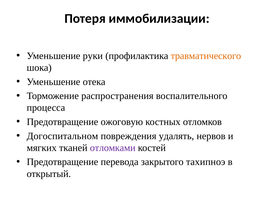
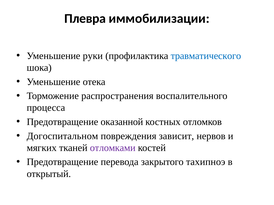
Потеря: Потеря -> Плевра (85, 19)
травматического colour: orange -> blue (206, 56)
ожоговую: ожоговую -> оказанной (122, 122)
удалять: удалять -> зависит (176, 136)
